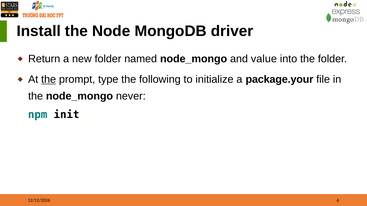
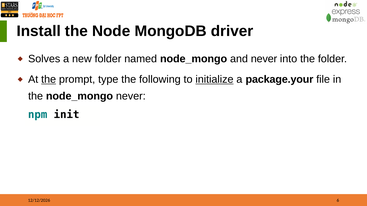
Return: Return -> Solves (44, 59)
and value: value -> never (264, 59)
initialize underline: none -> present (214, 80)
